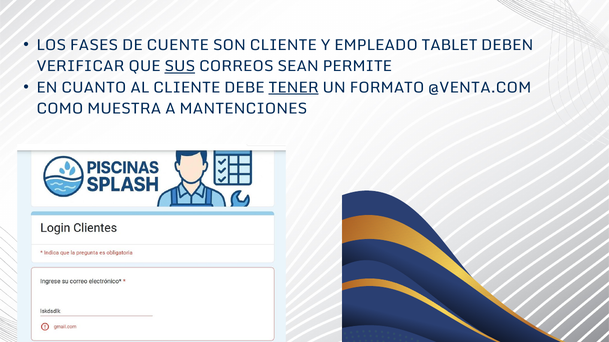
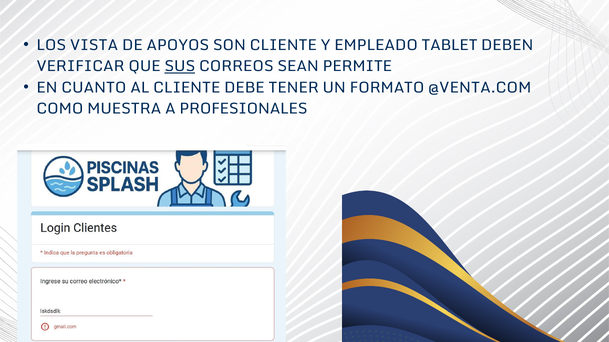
FASES: FASES -> VISTA (94, 45)
CUENTE: CUENTE -> APOYOS (178, 45)
TENER underline: present -> none (294, 88)
MANTENCIONES: MANTENCIONES -> PROFESIONALES (243, 109)
